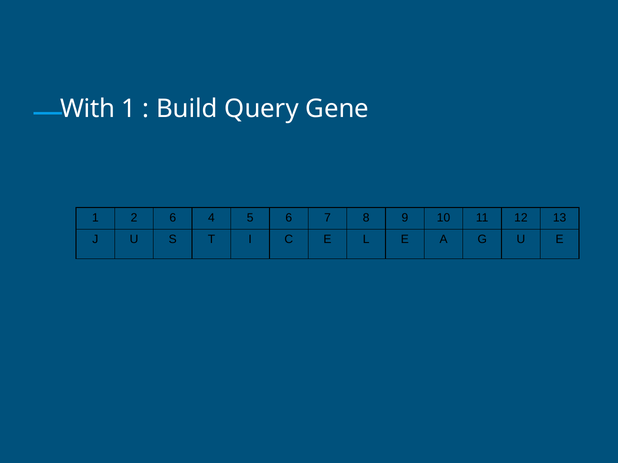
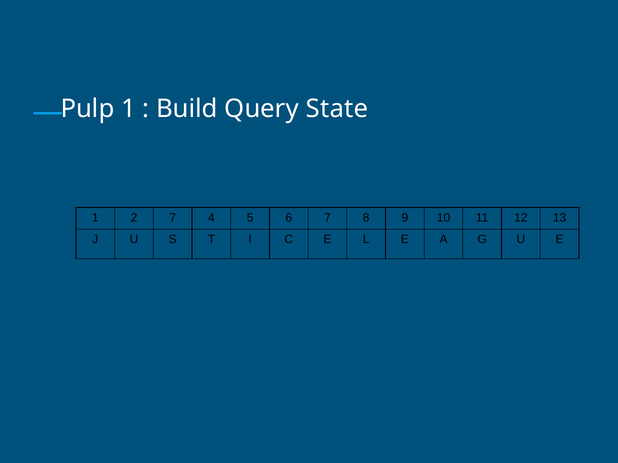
With: With -> Pulp (88, 109)
Gene: Gene -> State (337, 109)
2 6: 6 -> 7 (173, 218)
